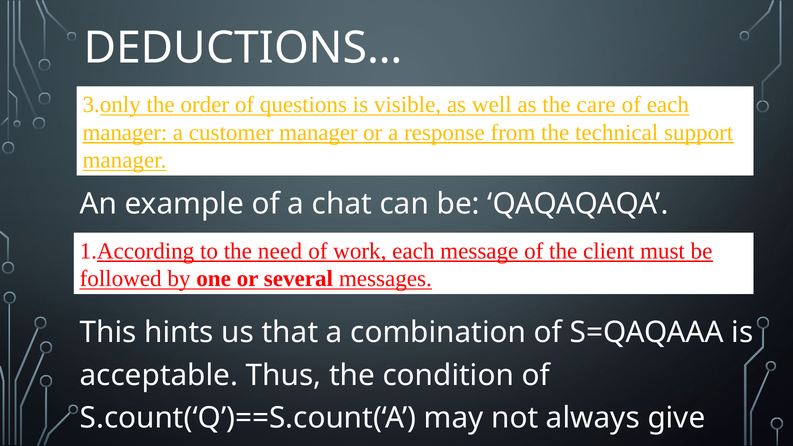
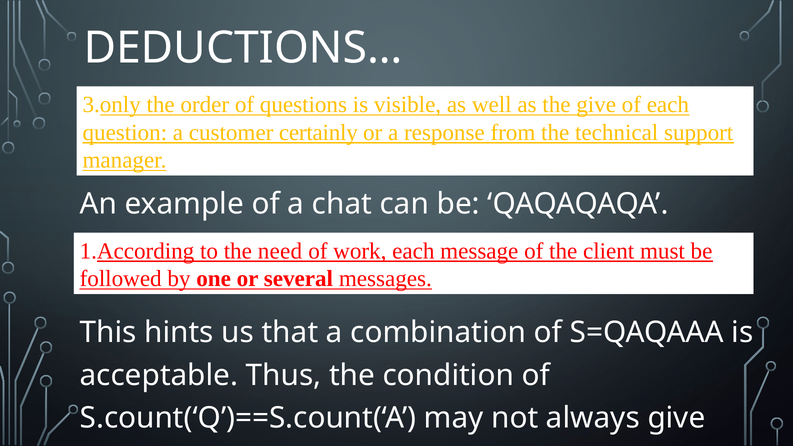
the care: care -> give (596, 105)
manager: manager -> question (125, 133)
customer manager: manager -> certainly (318, 133)
